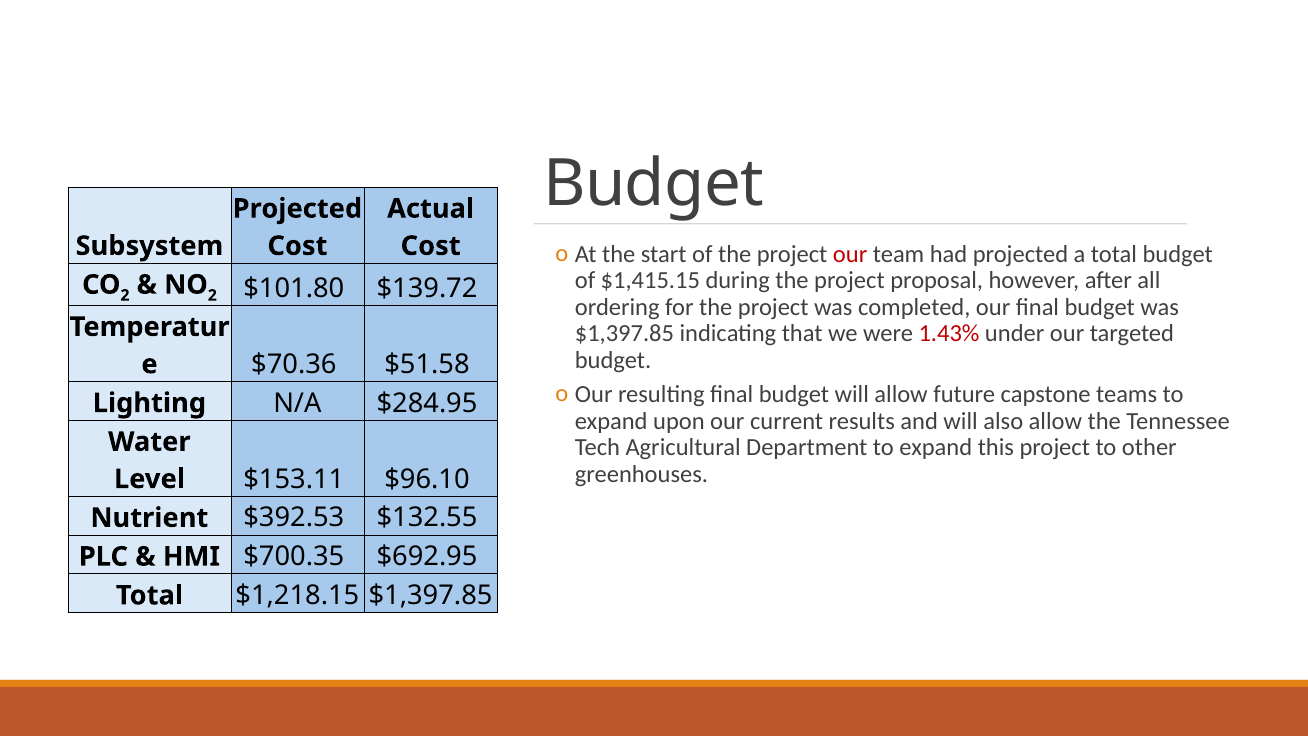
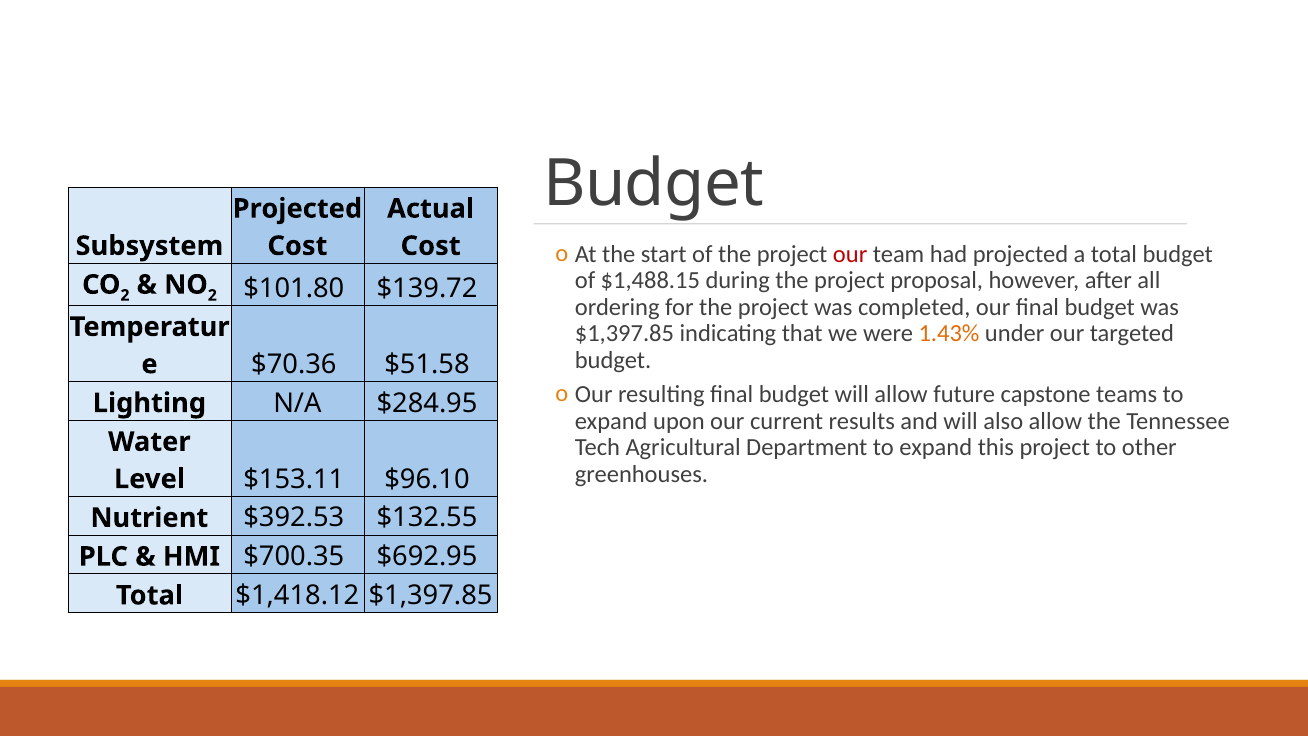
$1,415.15: $1,415.15 -> $1,488.15 (650, 280)
1.43% colour: red -> orange (949, 333)
$1,218.15: $1,218.15 -> $1,418.12 (297, 595)
